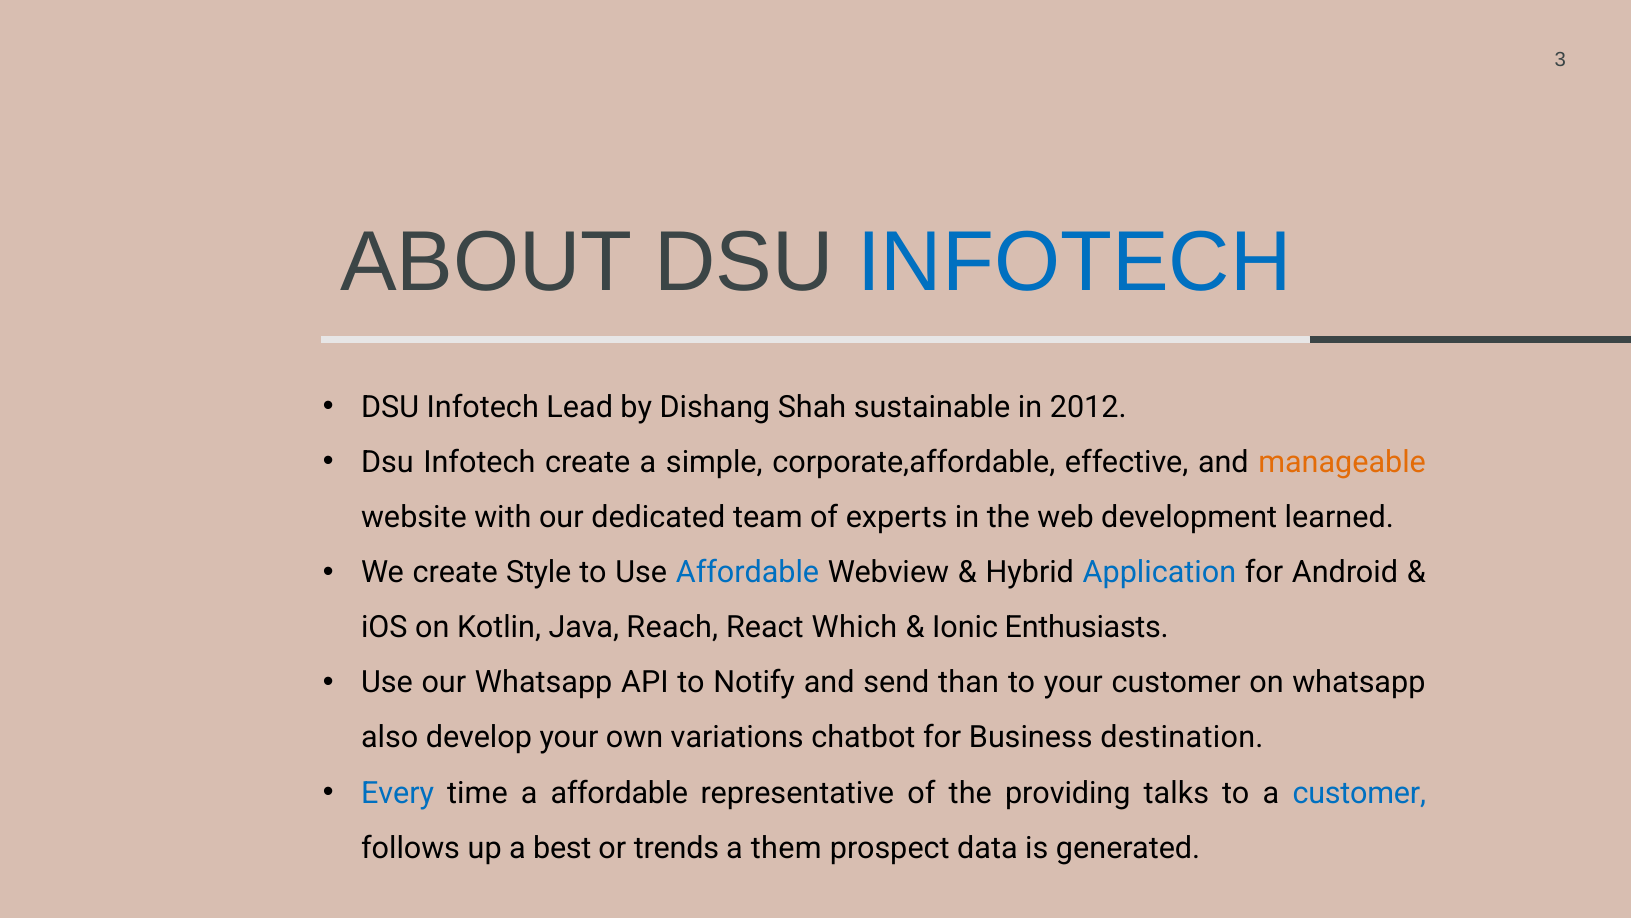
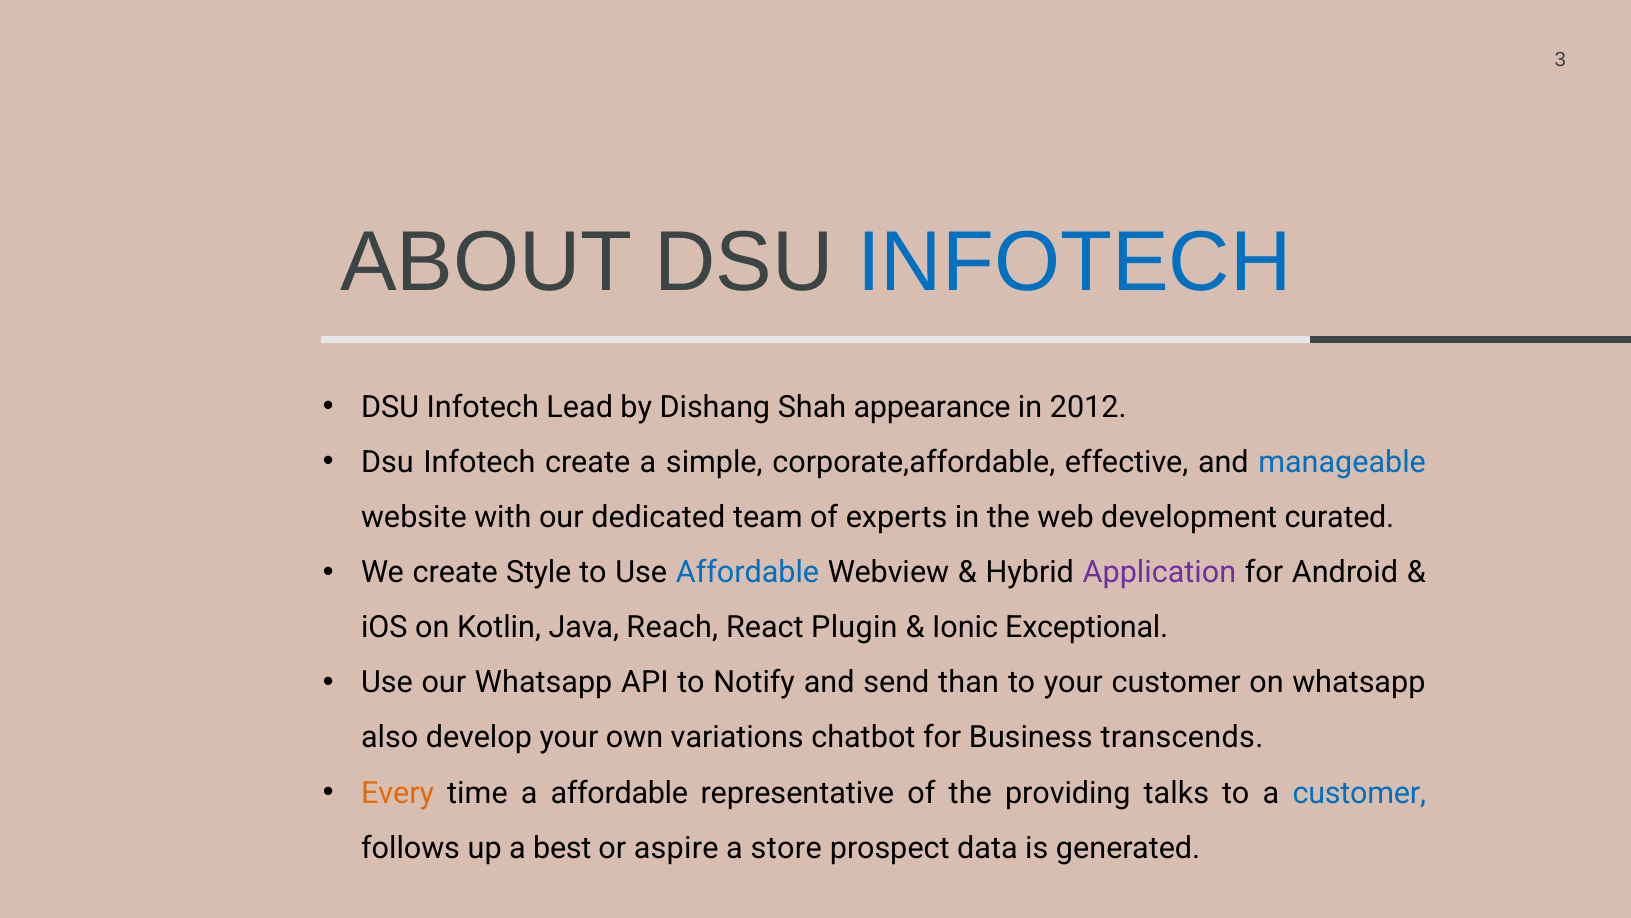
sustainable: sustainable -> appearance (932, 407)
manageable colour: orange -> blue (1342, 462)
learned: learned -> curated (1339, 517)
Application colour: blue -> purple (1159, 572)
Which: Which -> Plugin (854, 627)
Enthusiasts: Enthusiasts -> Exceptional (1087, 627)
destination: destination -> transcends (1182, 737)
Every colour: blue -> orange (398, 792)
trends: trends -> aspire (676, 848)
them: them -> store (786, 848)
